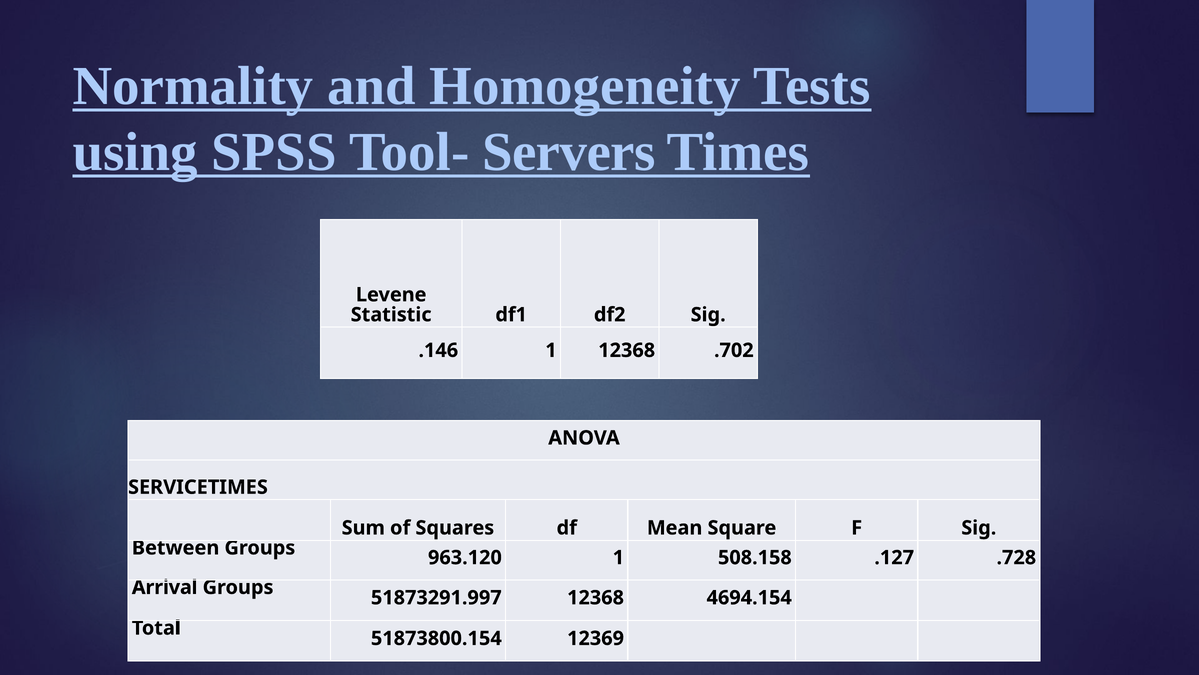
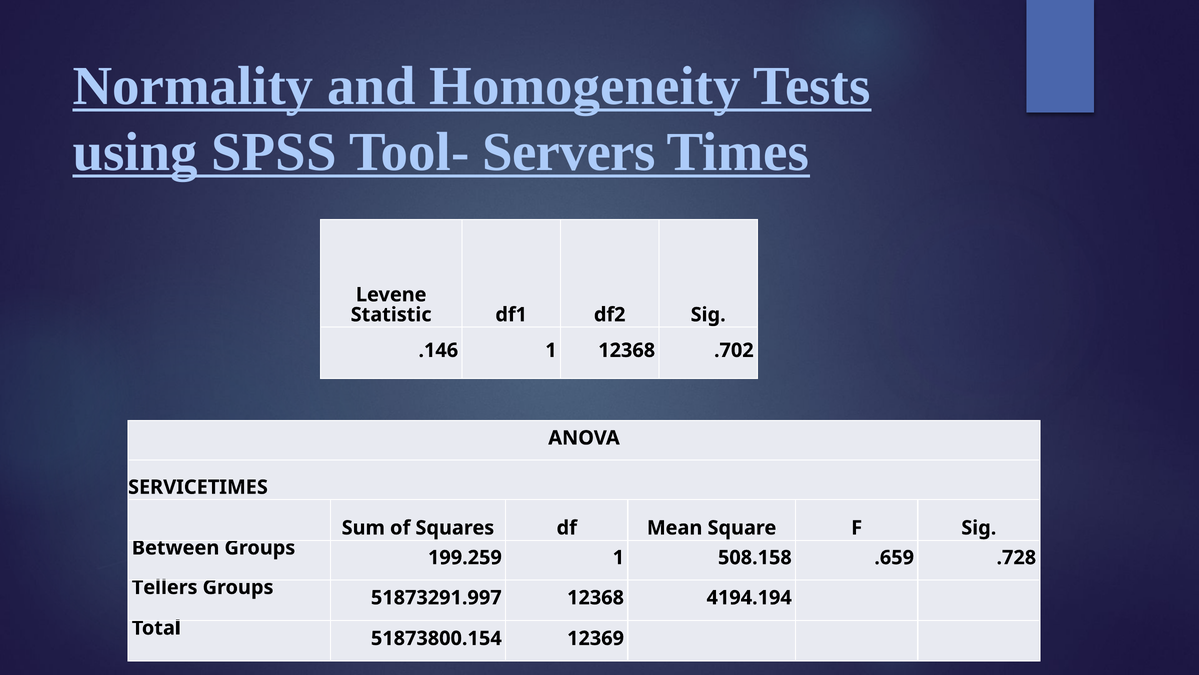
963.120: 963.120 -> 199.259 (465, 557)
.127: .127 -> .659 (894, 557)
Arrival: Arrival -> Tellers (165, 587)
4694.154: 4694.154 -> 4194.194 (749, 597)
